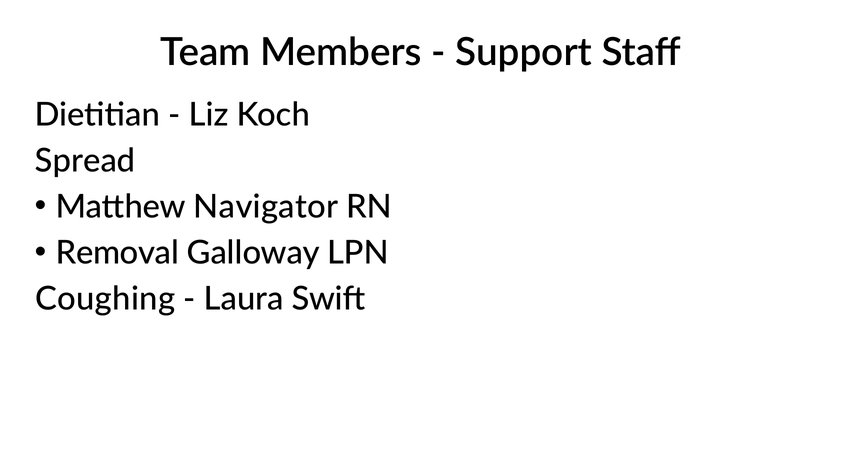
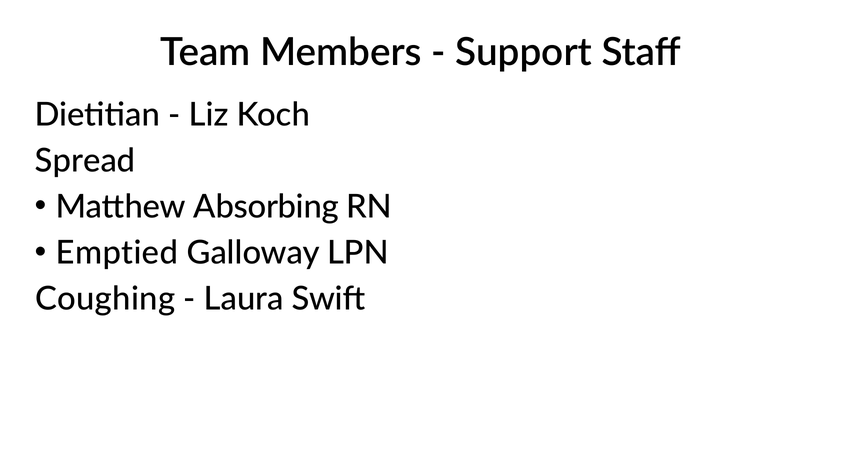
Navigator: Navigator -> Absorbing (266, 207)
Removal: Removal -> Emptied (117, 253)
